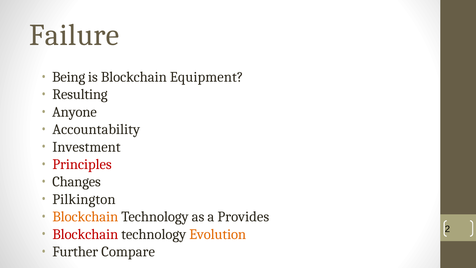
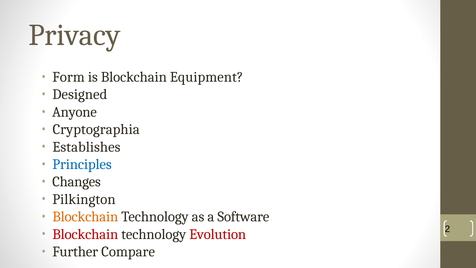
Failure: Failure -> Privacy (74, 35)
Being: Being -> Form (69, 77)
Resulting: Resulting -> Designed (80, 94)
Accountability: Accountability -> Cryptographia (96, 129)
Investment: Investment -> Establishes (86, 147)
Principles colour: red -> blue (82, 164)
Provides: Provides -> Software (243, 217)
Evolution colour: orange -> red (218, 234)
